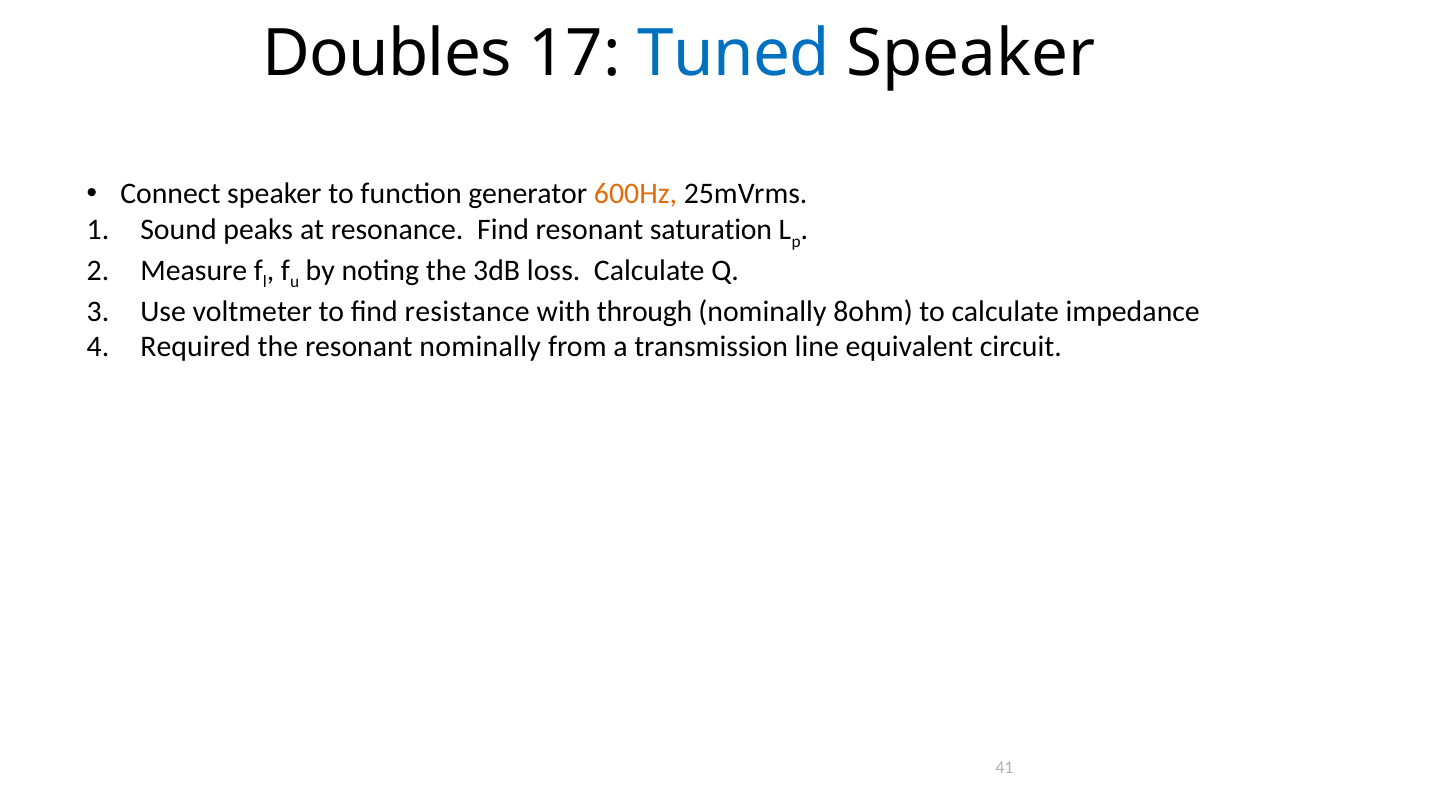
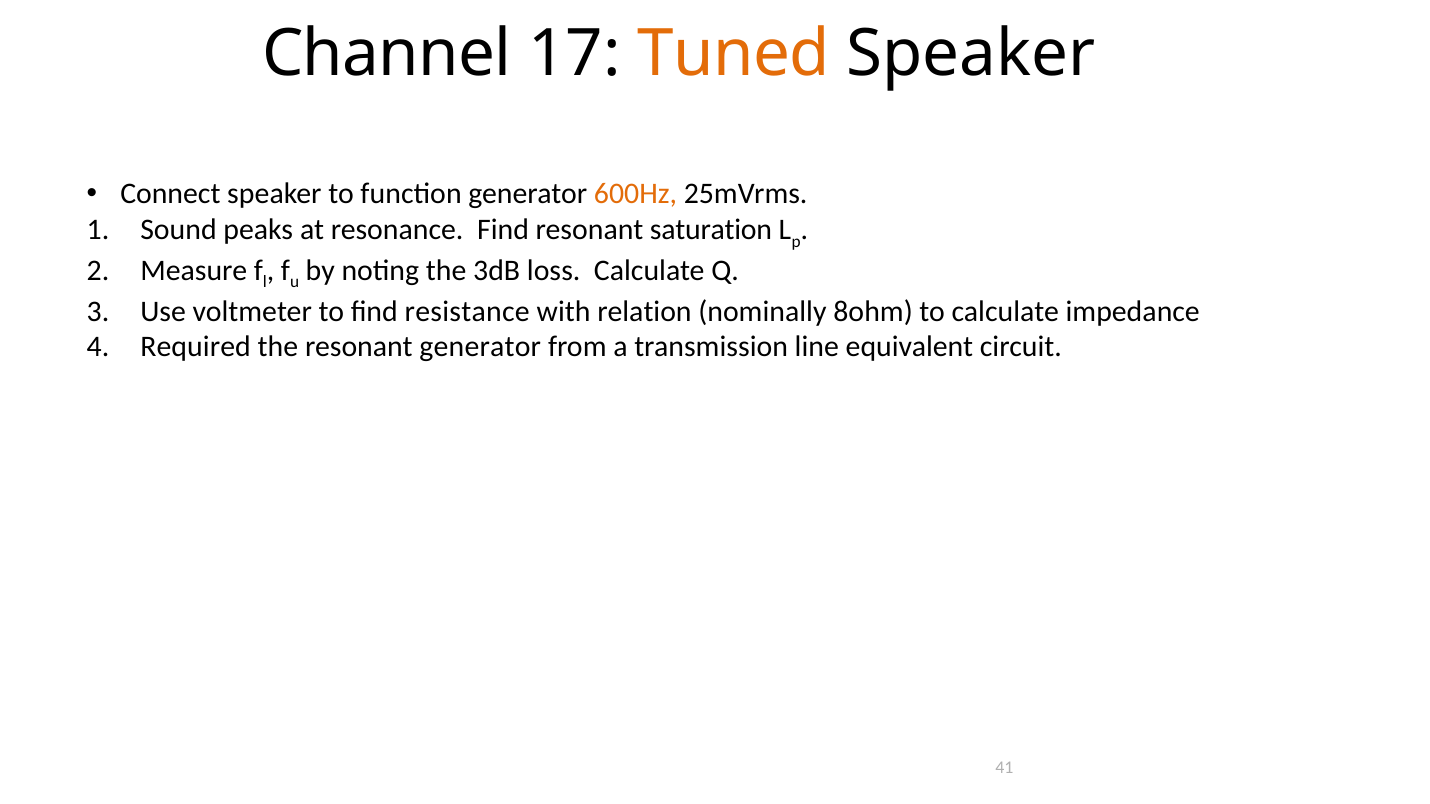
Doubles: Doubles -> Channel (387, 54)
Tuned colour: blue -> orange (734, 54)
through: through -> relation (644, 311)
resonant nominally: nominally -> generator (480, 347)
